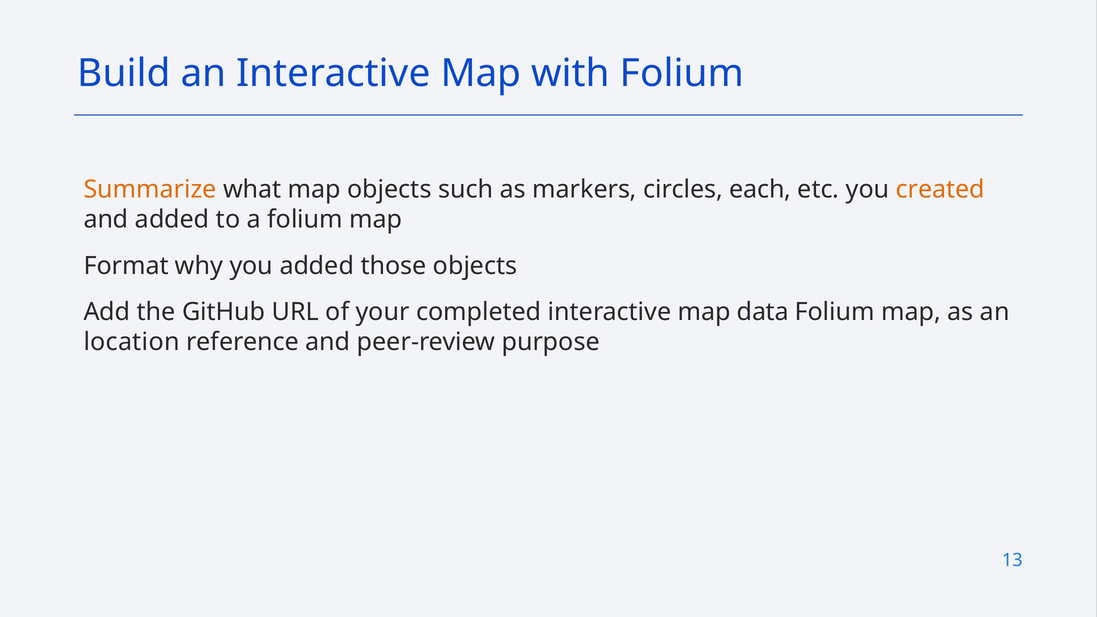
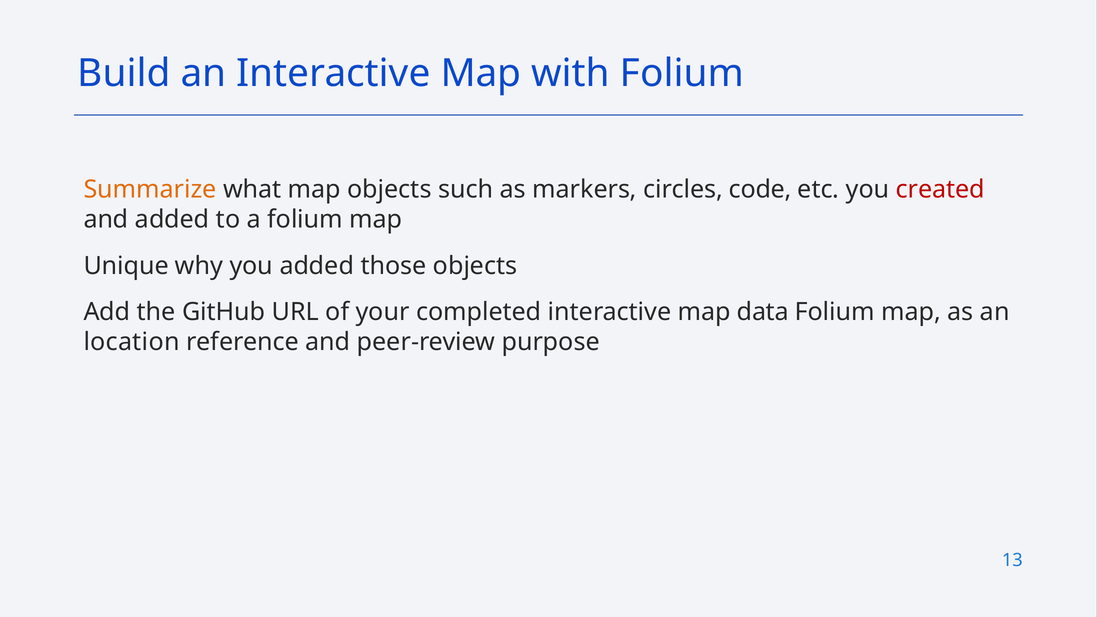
each: each -> code (760, 190)
created colour: orange -> red (940, 190)
Format: Format -> Unique (126, 266)
